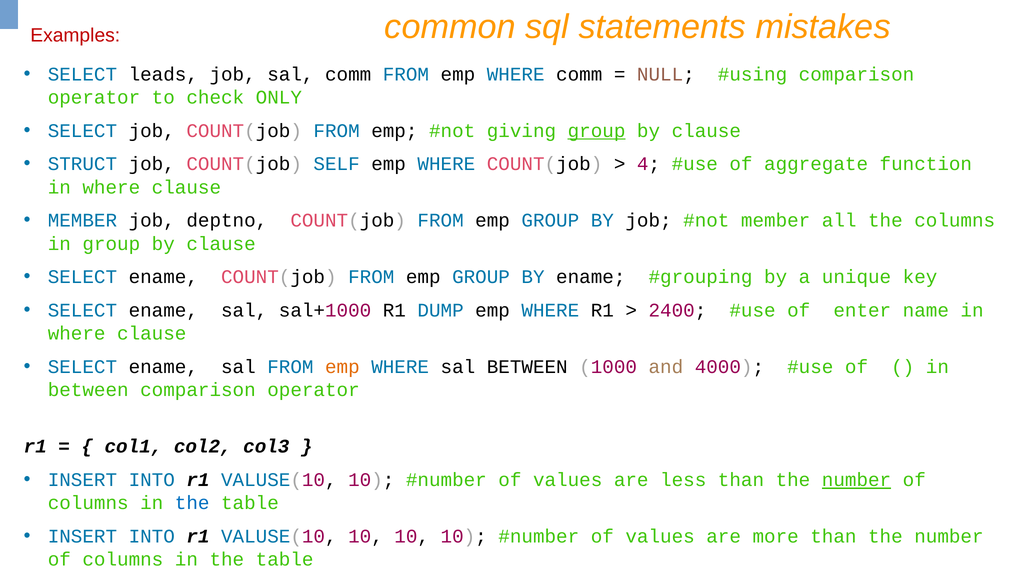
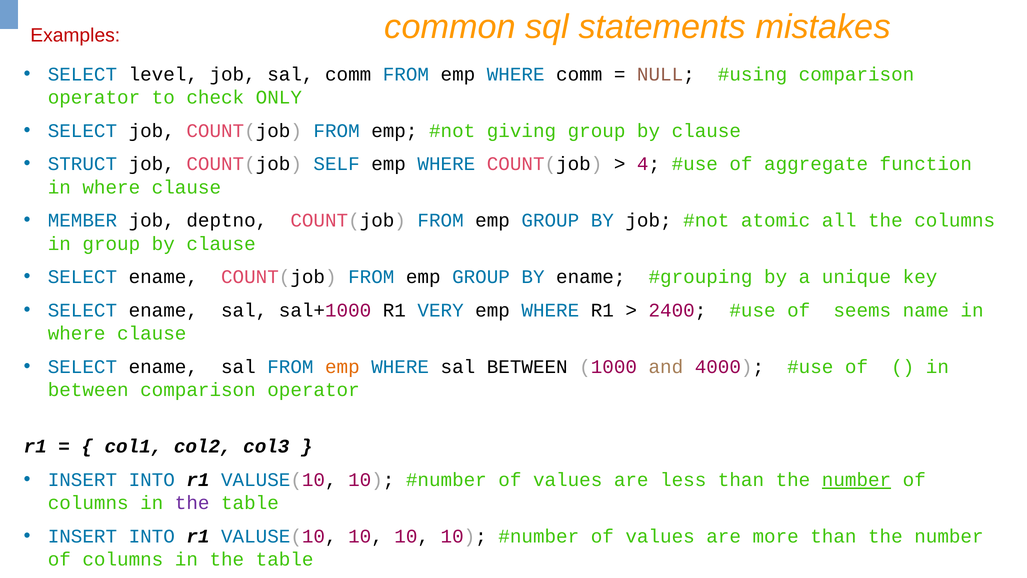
leads: leads -> level (163, 74)
group underline: present -> none (597, 131)
member: member -> atomic (776, 220)
DUMP: DUMP -> VERY (441, 310)
enter: enter -> seems (862, 310)
the colour: blue -> purple (192, 503)
